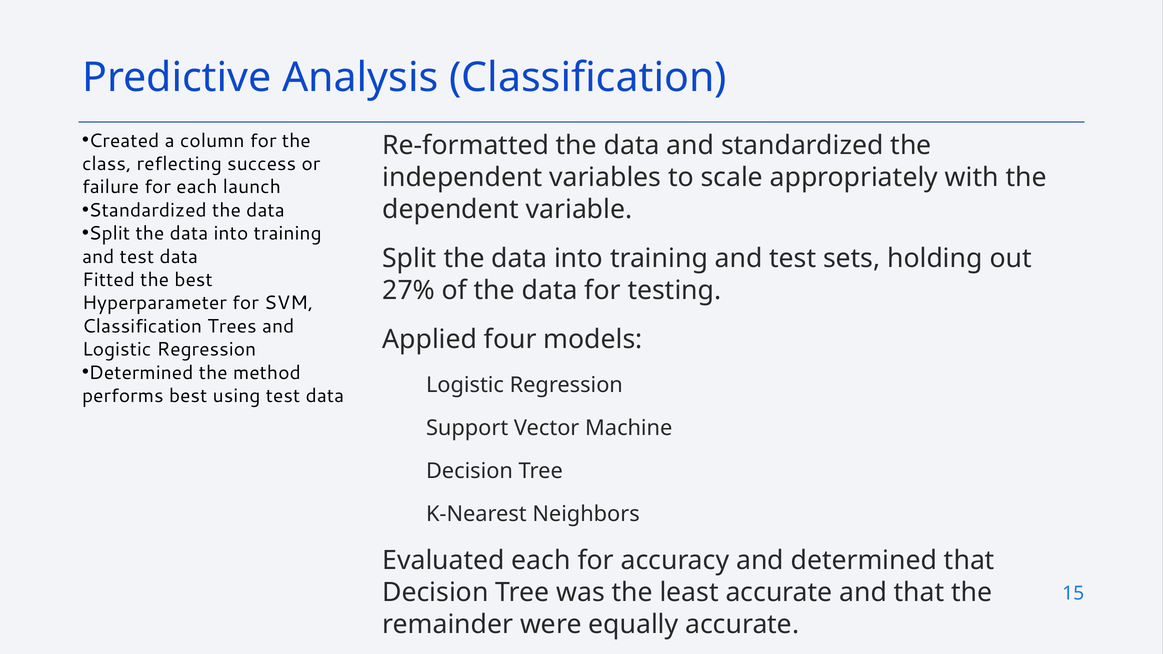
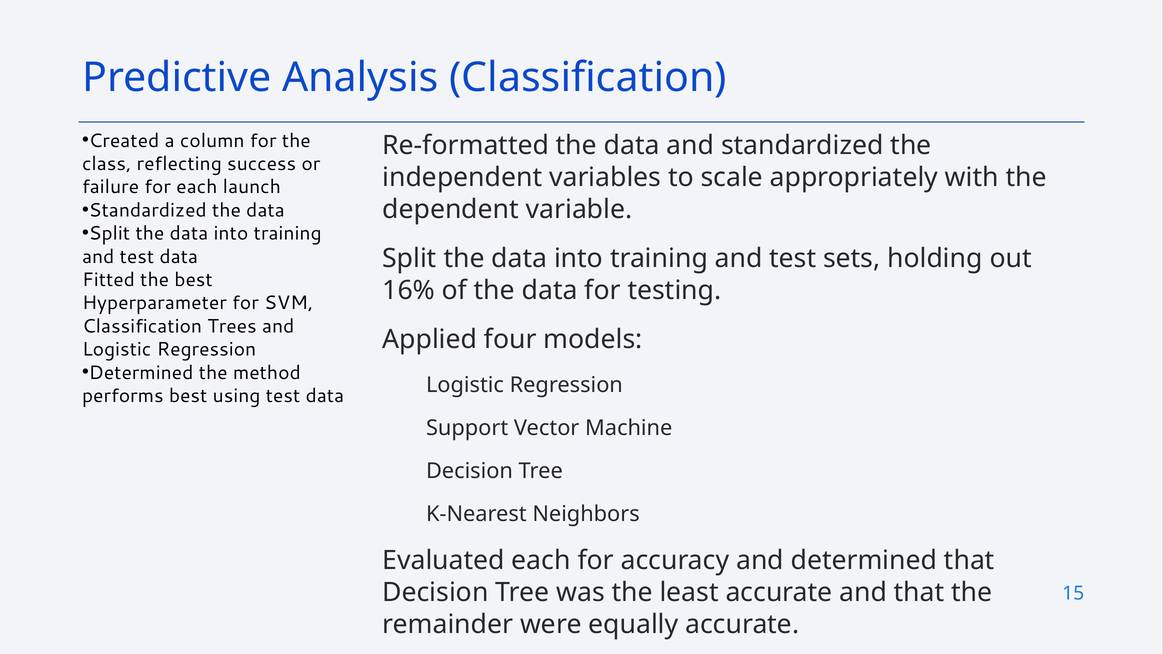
27%: 27% -> 16% (409, 290)
